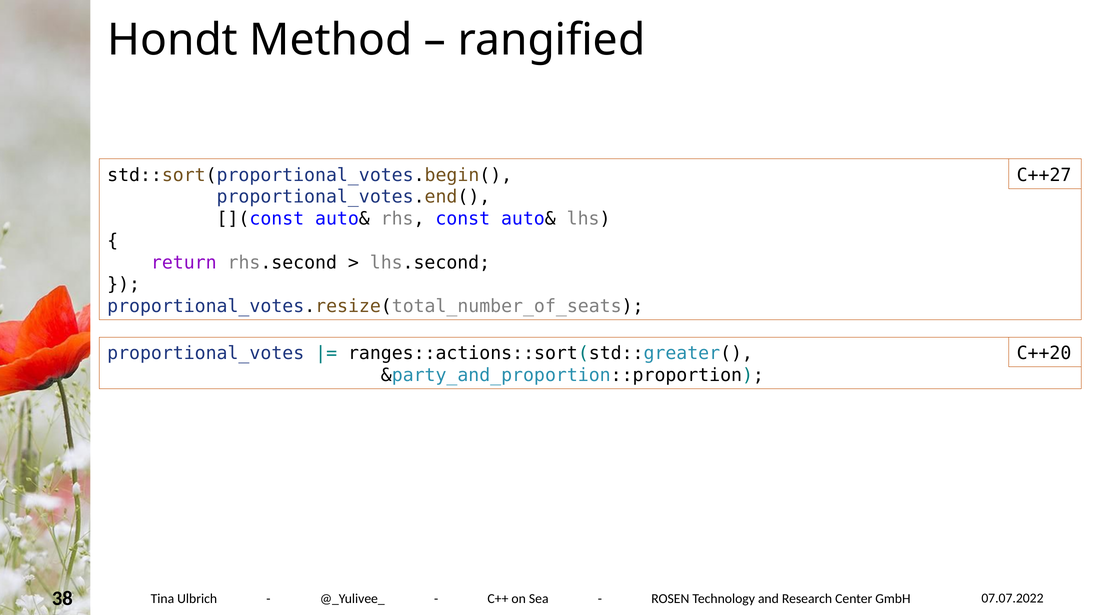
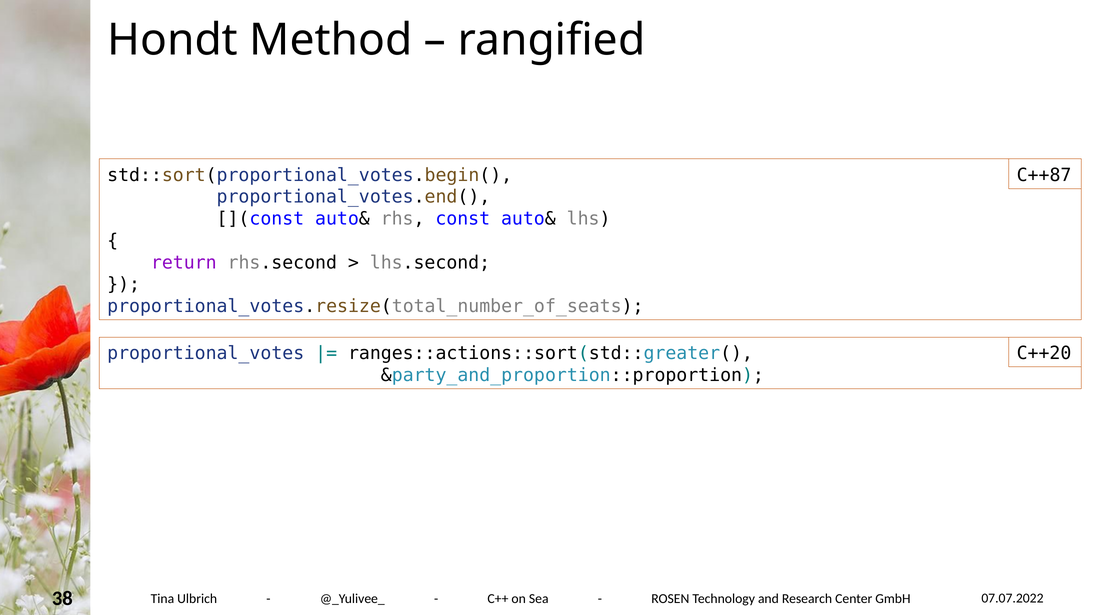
C++27: C++27 -> C++87 (1044, 175)
